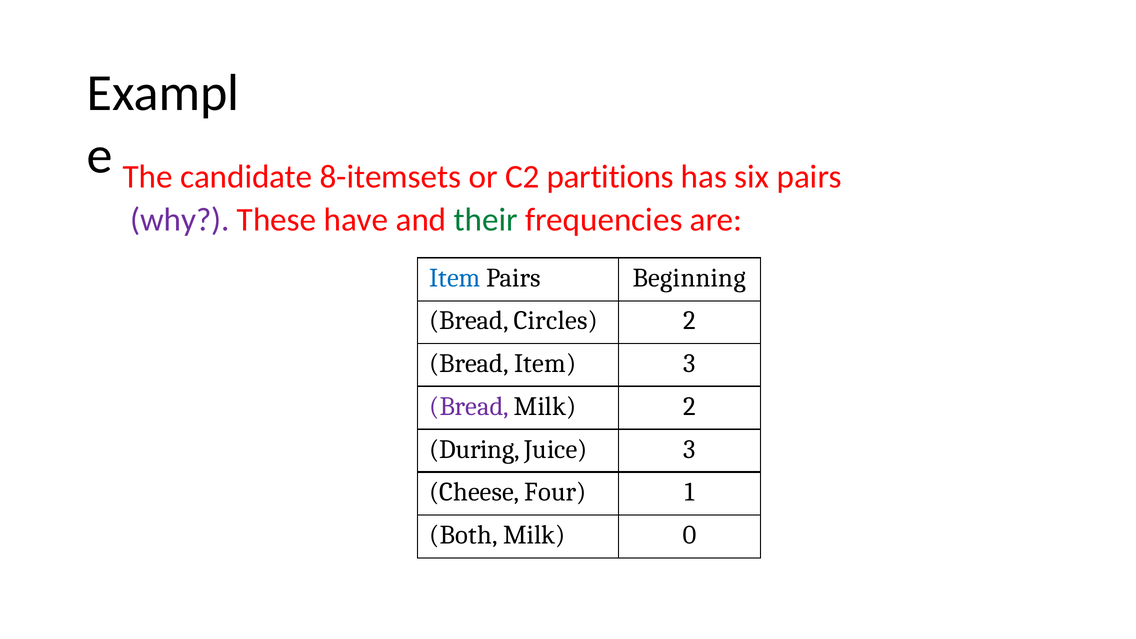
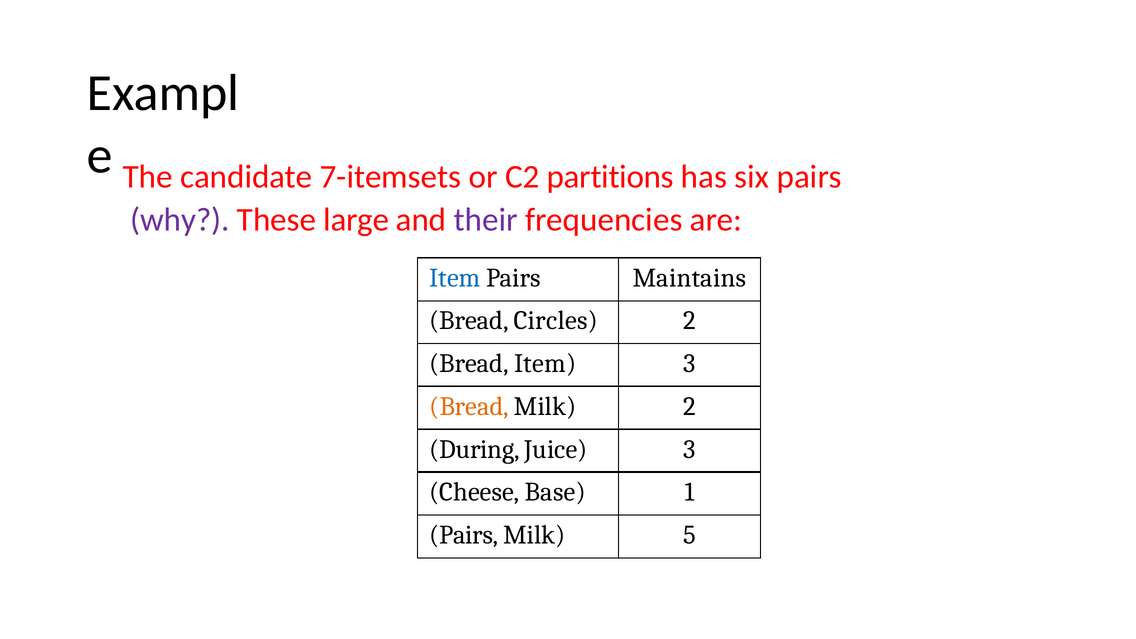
8-itemsets: 8-itemsets -> 7-itemsets (390, 177)
have: have -> large (356, 220)
their colour: green -> purple (486, 220)
Beginning: Beginning -> Maintains (689, 278)
Bread colour: purple -> orange (469, 406)
Four: Four -> Base (555, 492)
Both: Both -> Pairs (464, 535)
0: 0 -> 5 (689, 535)
